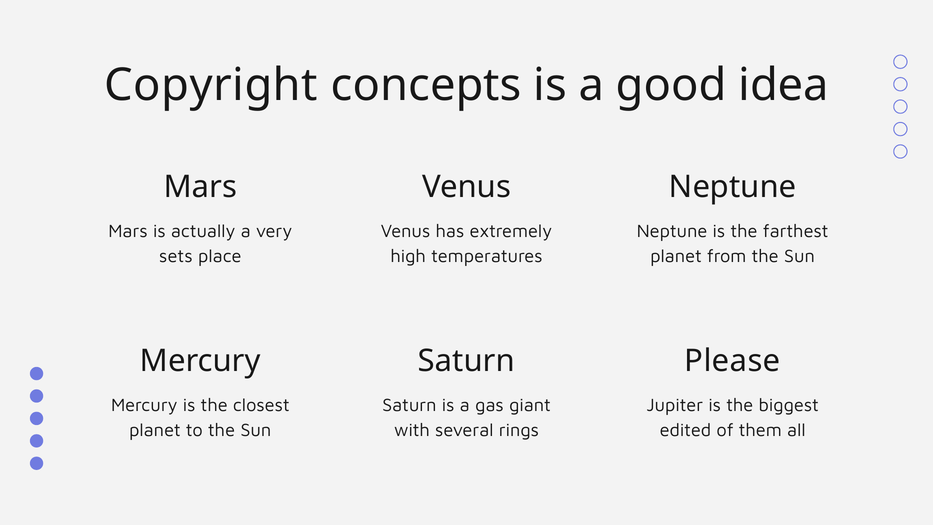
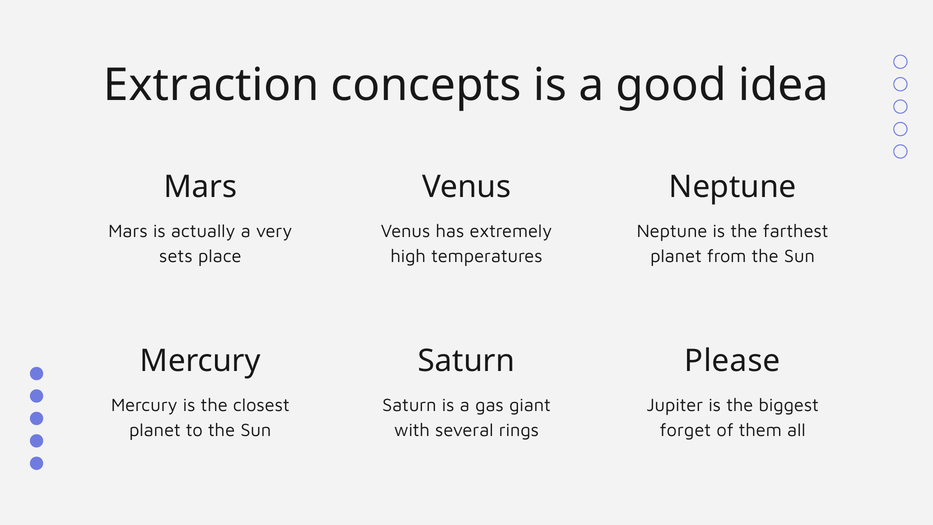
Copyright: Copyright -> Extraction (211, 85)
edited: edited -> forget (685, 430)
